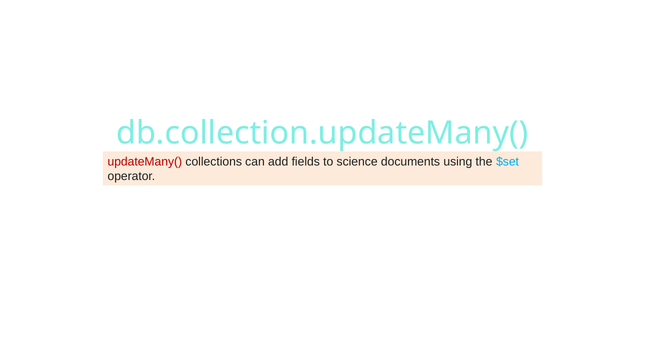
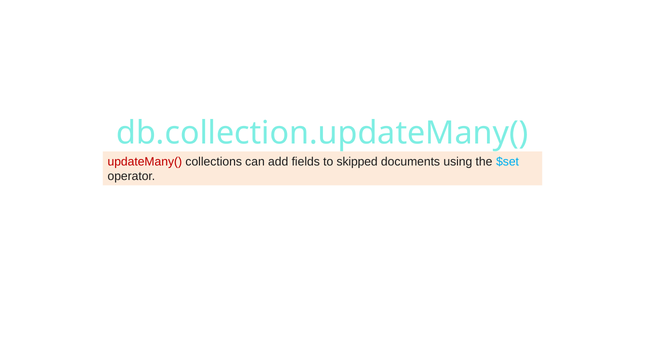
science: science -> skipped (357, 162)
